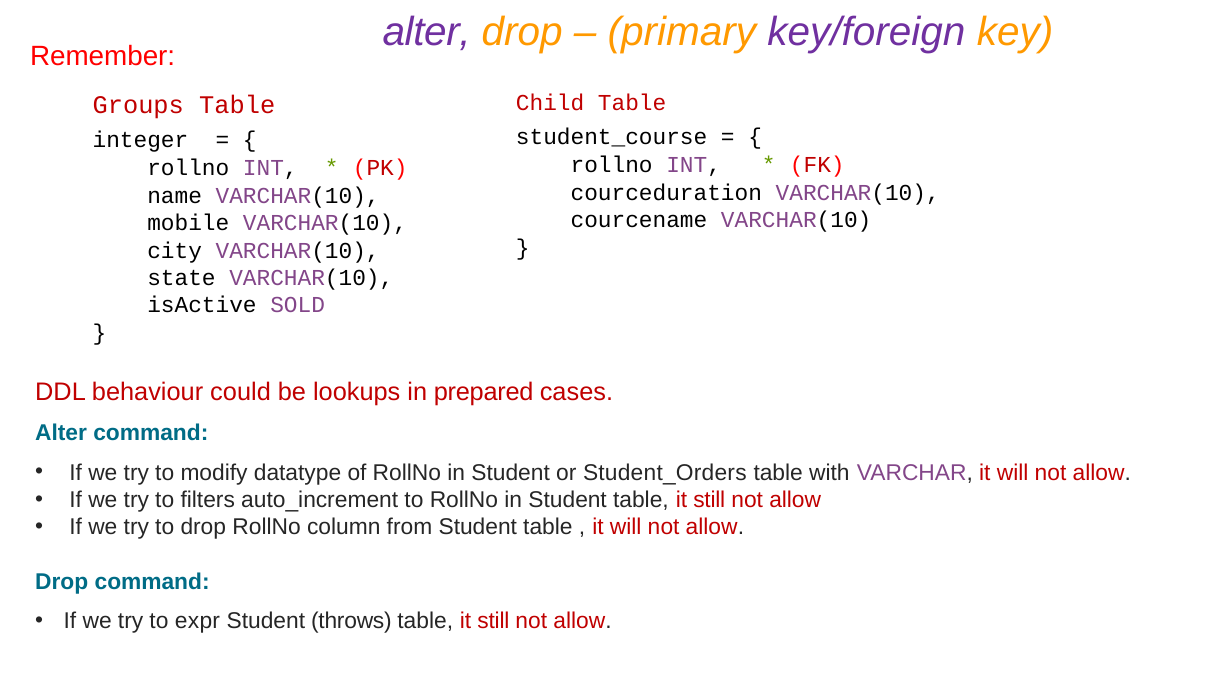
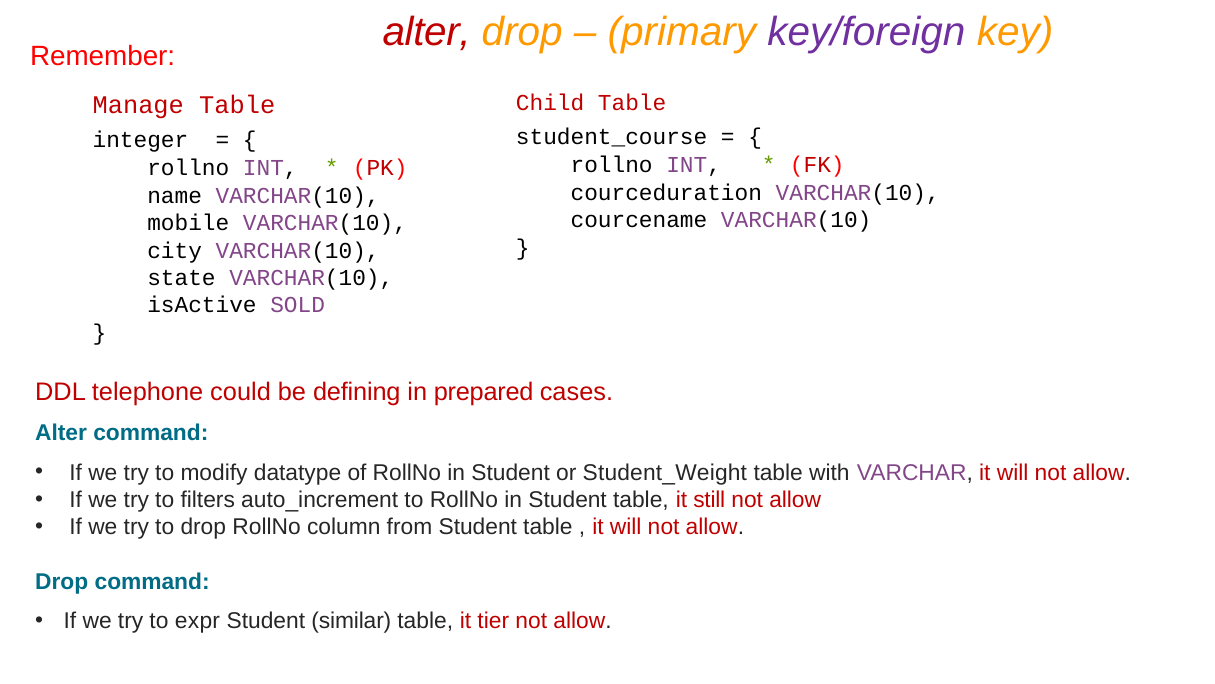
alter colour: purple -> red (427, 32)
Groups: Groups -> Manage (138, 105)
behaviour: behaviour -> telephone (148, 392)
lookups: lookups -> defining (357, 392)
Student_Orders: Student_Orders -> Student_Weight (665, 472)
throws: throws -> similar (351, 621)
still: still -> tier (493, 621)
